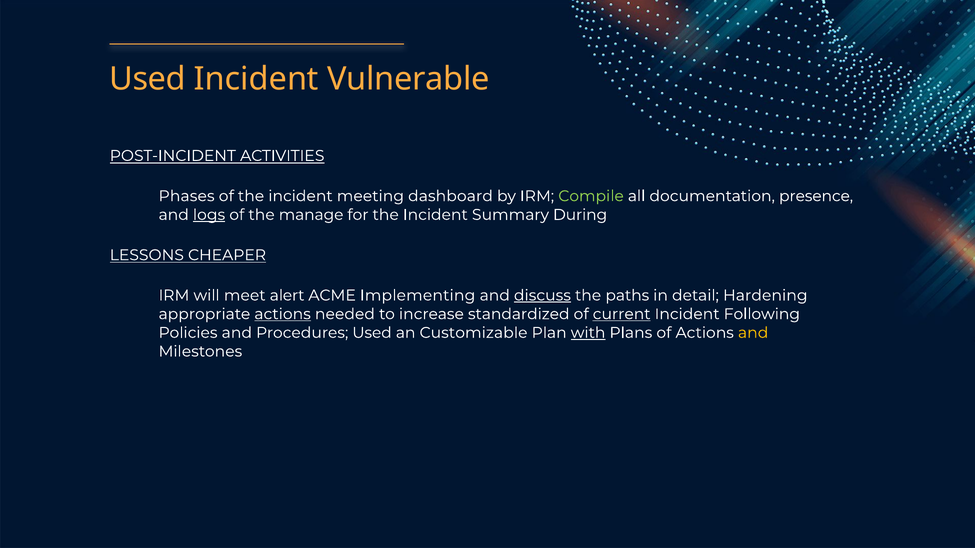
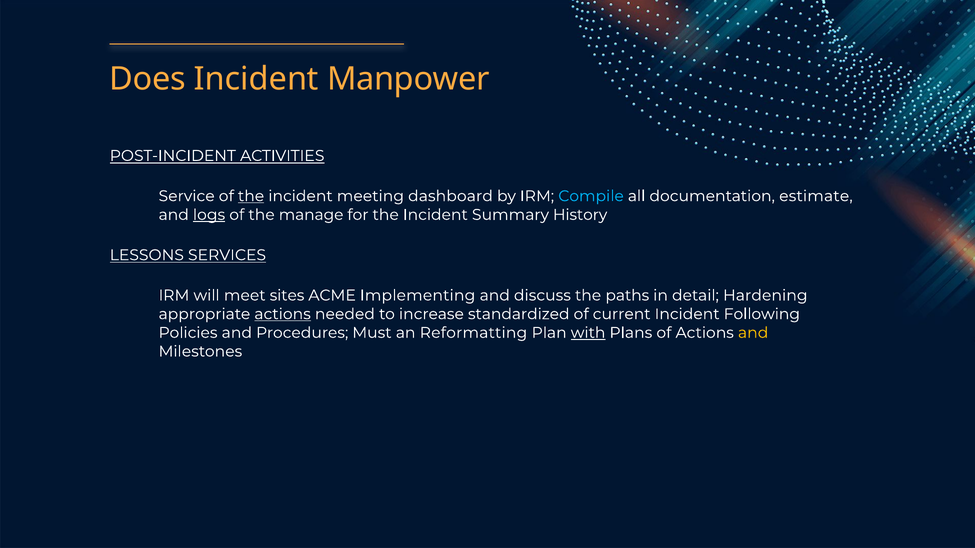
Used: Used -> Does (148, 79)
Vulnerable: Vulnerable -> Manpower (408, 79)
Phases: Phases -> Service (187, 196)
the underline: none -> present (251, 196)
Compile colour: light green -> light blue (591, 196)
presence: presence -> estimate (816, 196)
During: During -> History (580, 215)
CHEAPER: CHEAPER -> SERVICES (227, 255)
alert: alert -> sites (287, 296)
discuss underline: present -> none (542, 296)
current underline: present -> none (622, 314)
Procedures Used: Used -> Must (372, 333)
Customizable: Customizable -> Reformatting (473, 333)
